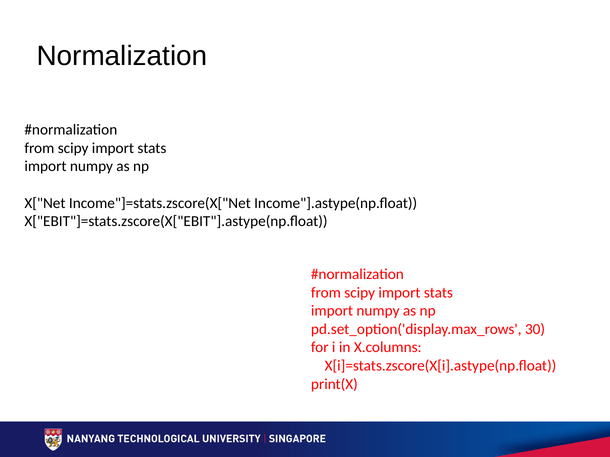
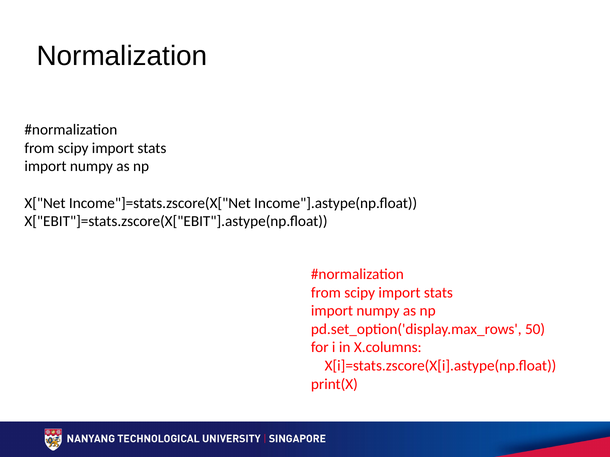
30: 30 -> 50 (535, 330)
